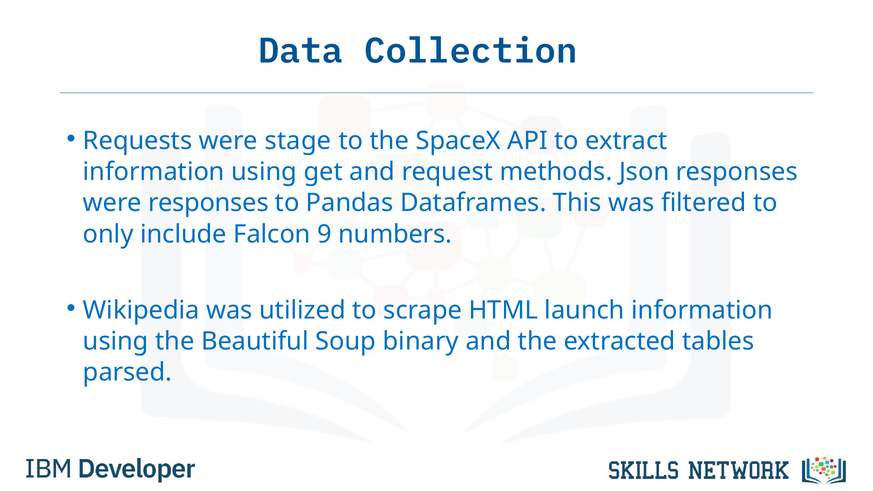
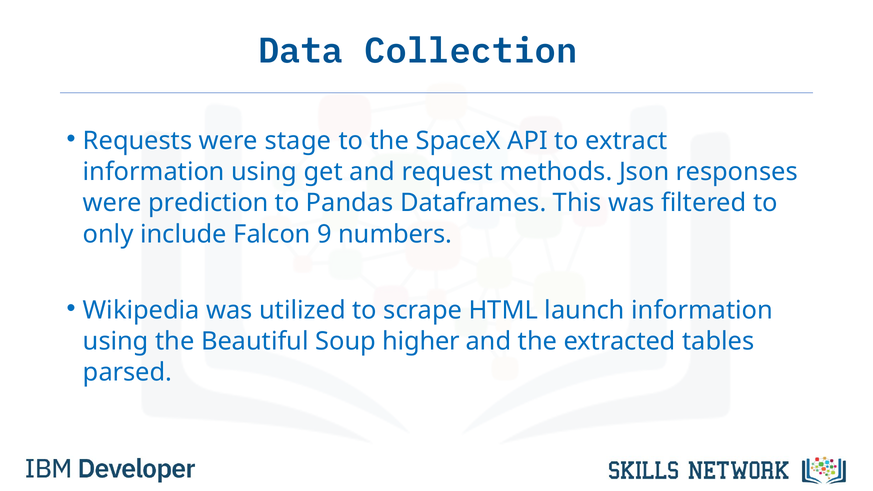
were responses: responses -> prediction (208, 203)
binary: binary -> higher (421, 341)
